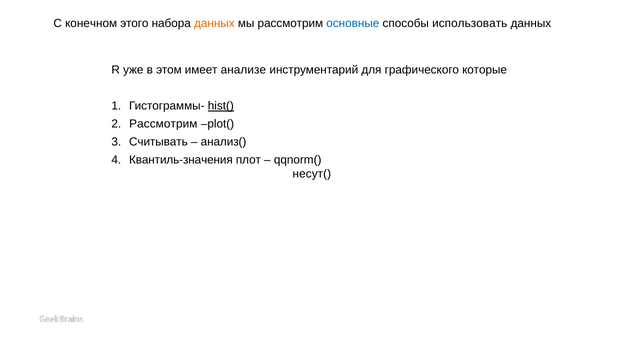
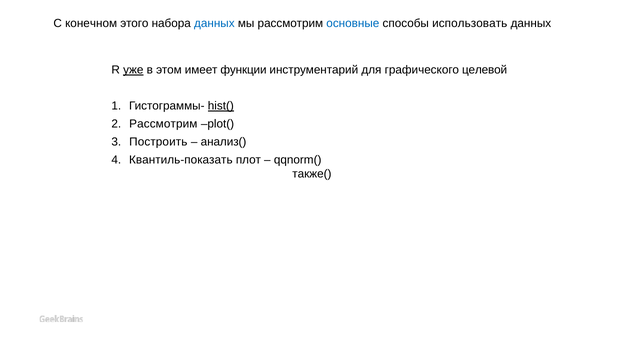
данных colour: orange -> blue (214, 23)
уже underline: none -> present (133, 70)
анализе: анализе -> функции (243, 70)
которые: которые -> целевой (485, 70)
Считывать: Считывать -> Построить (158, 142)
Квантиль-значения: Квантиль-значения -> Квантиль-показать (181, 160)
несут(: несут( -> также( (312, 174)
